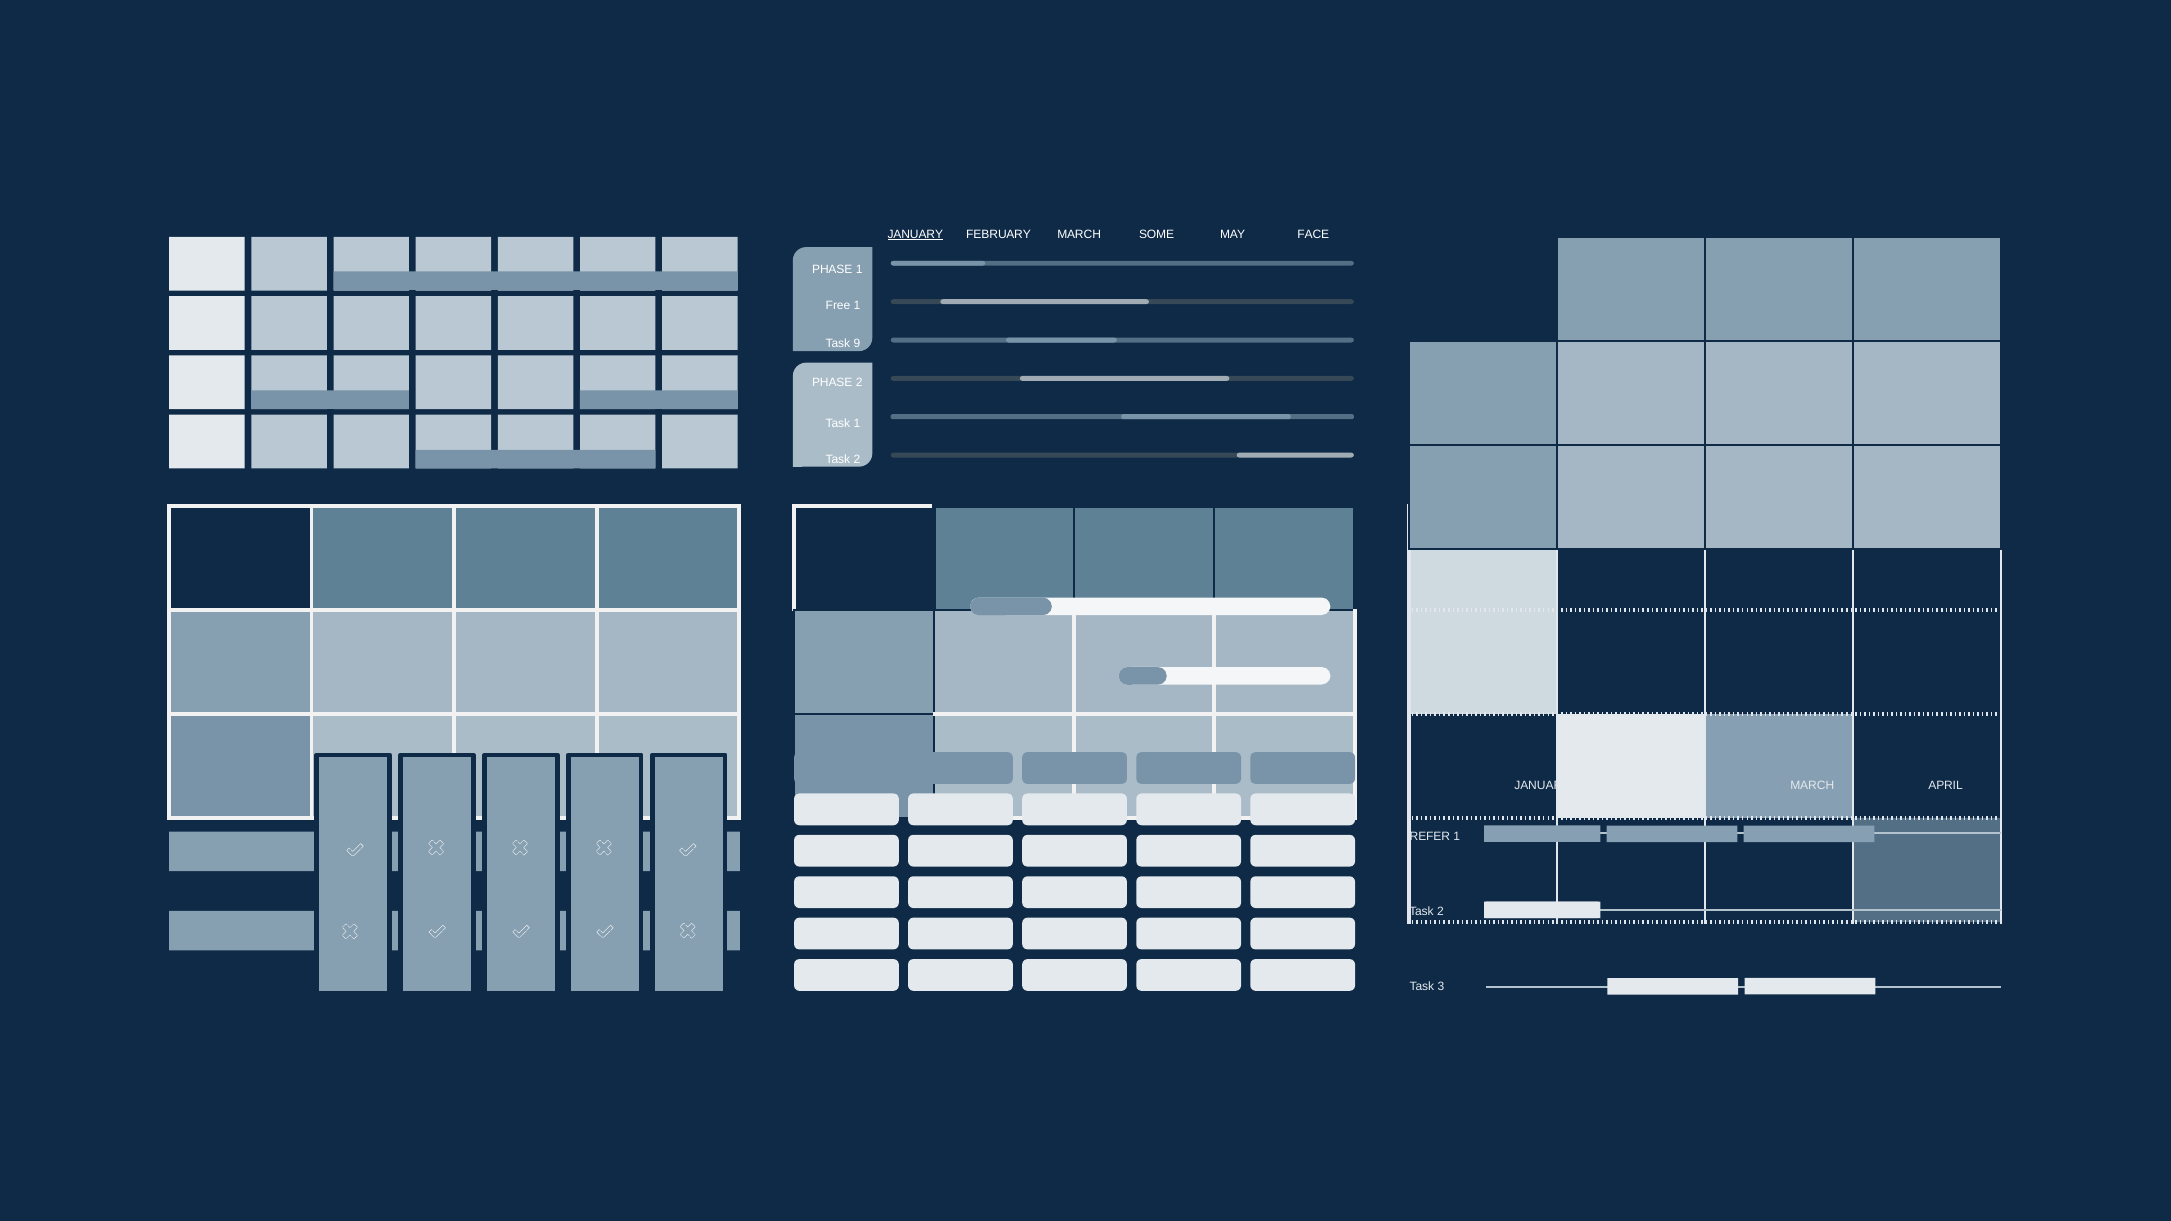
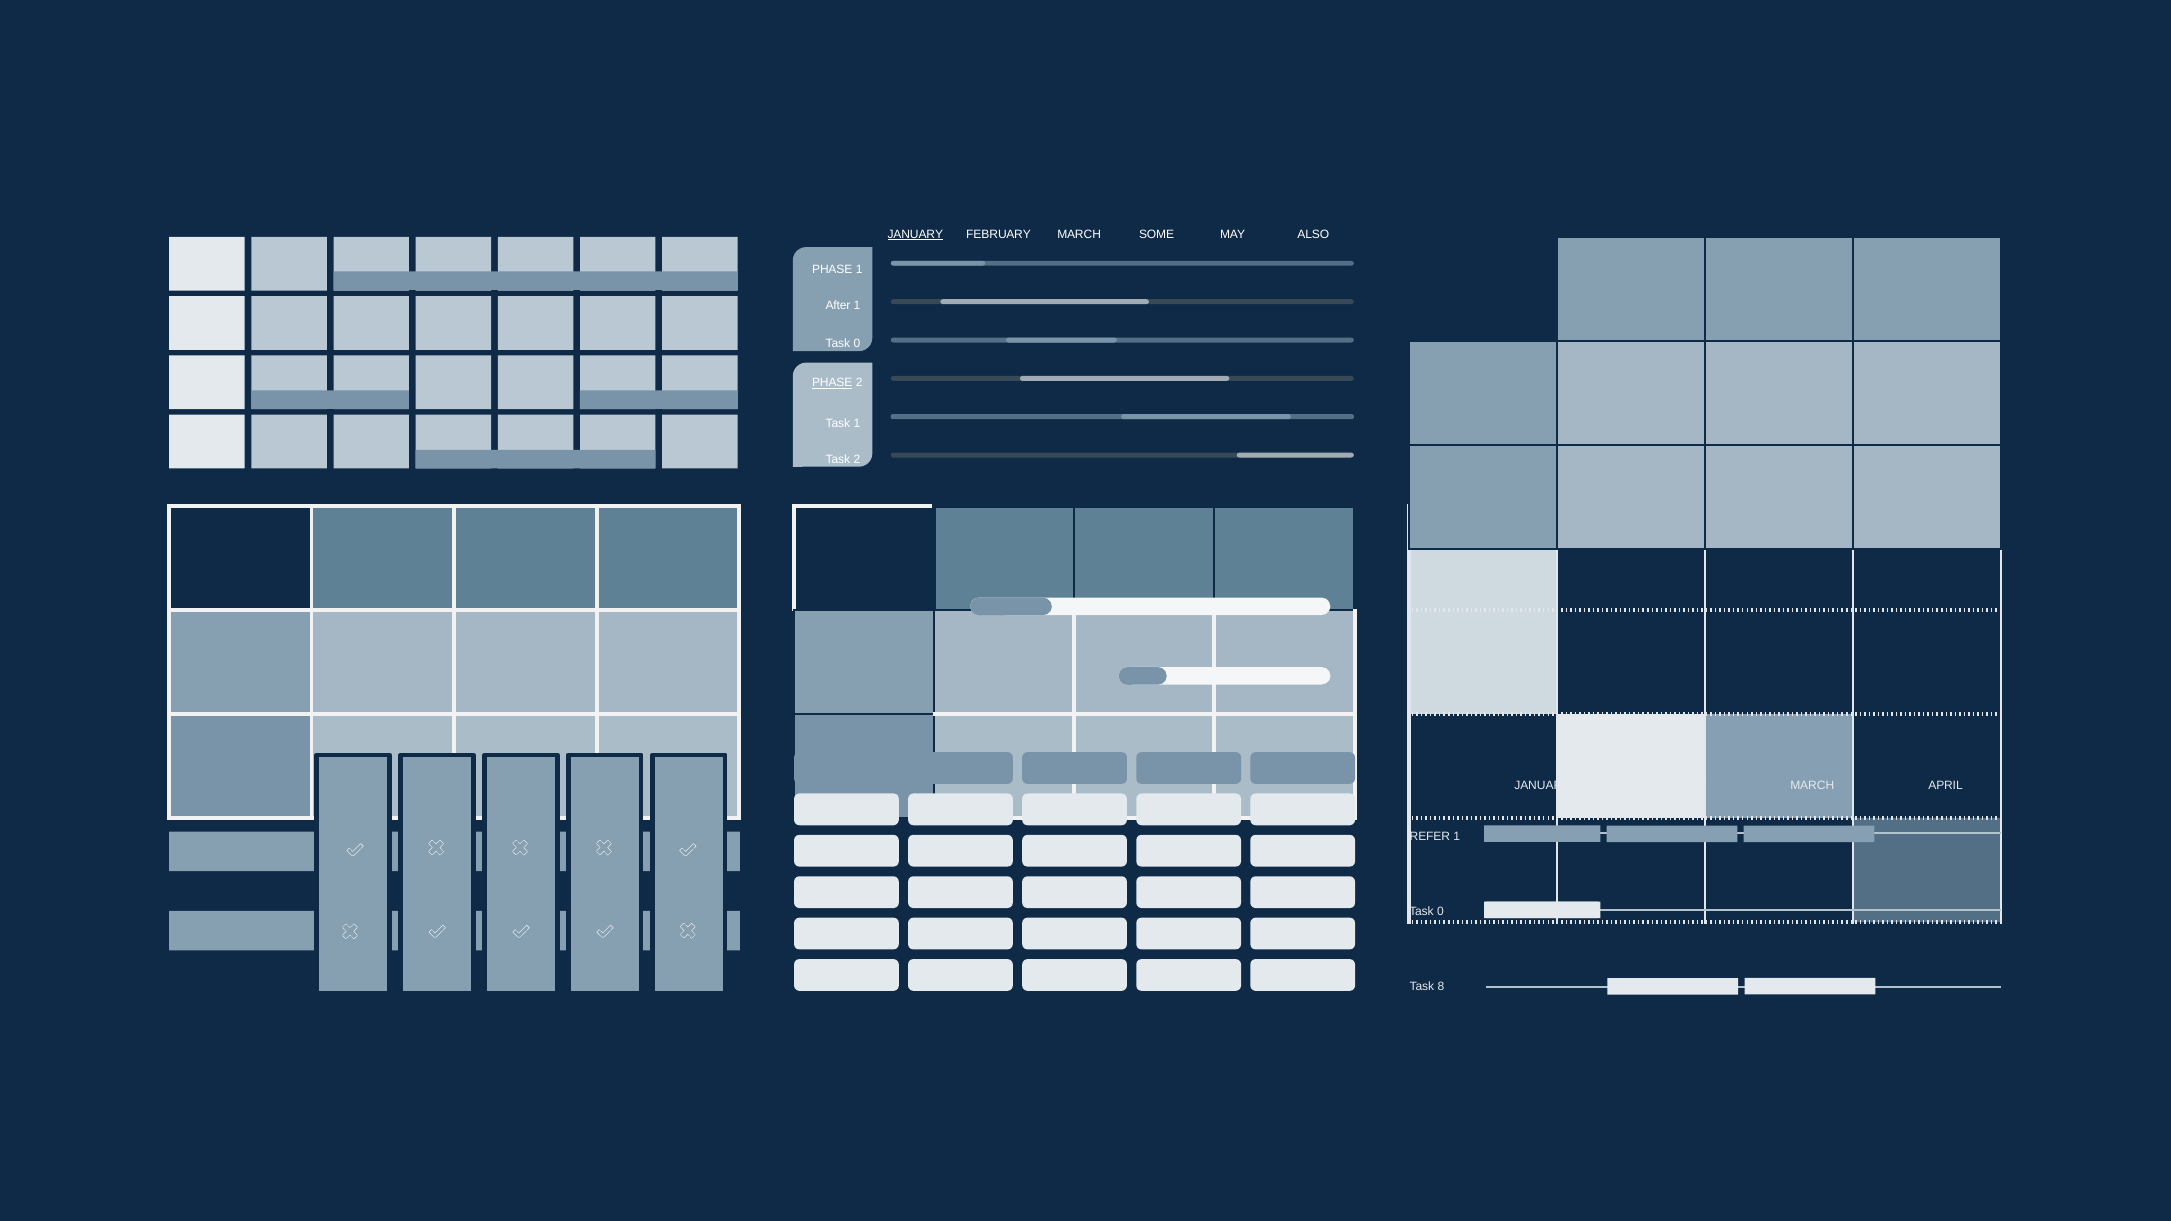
FACE: FACE -> ALSO (1313, 234)
Free: Free -> After (838, 306)
9: 9 -> 0 (857, 344)
PHASE underline: none -> present (832, 383)
2: 2 -> 0 (1440, 912)
3: 3 -> 8 (1441, 987)
